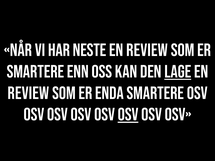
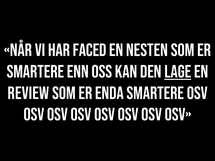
NESTE: NESTE -> FACED (90, 50)
REVIEW: REVIEW -> NESTEN (147, 50)
OSV underline: present -> none (128, 115)
